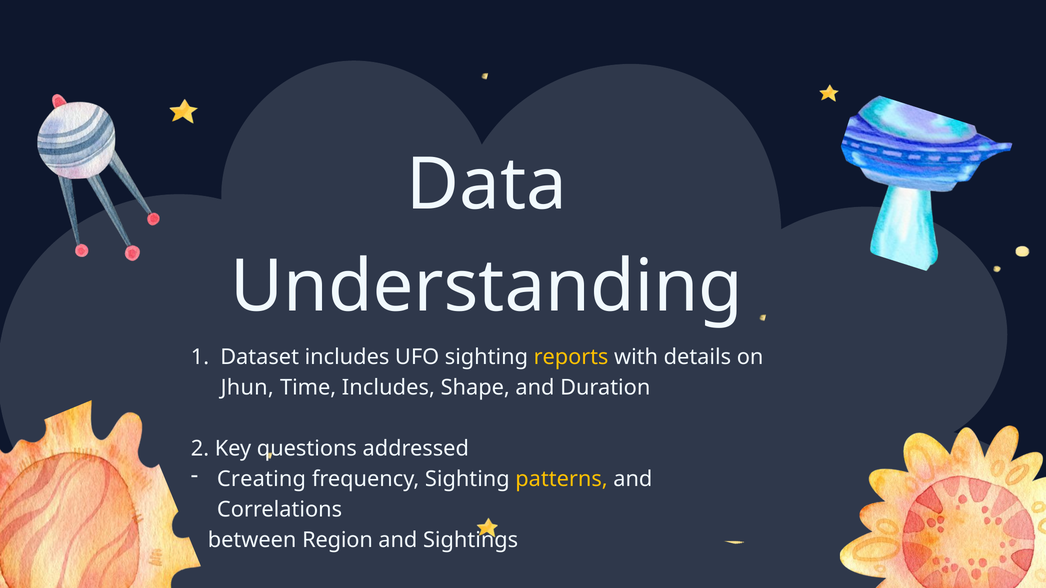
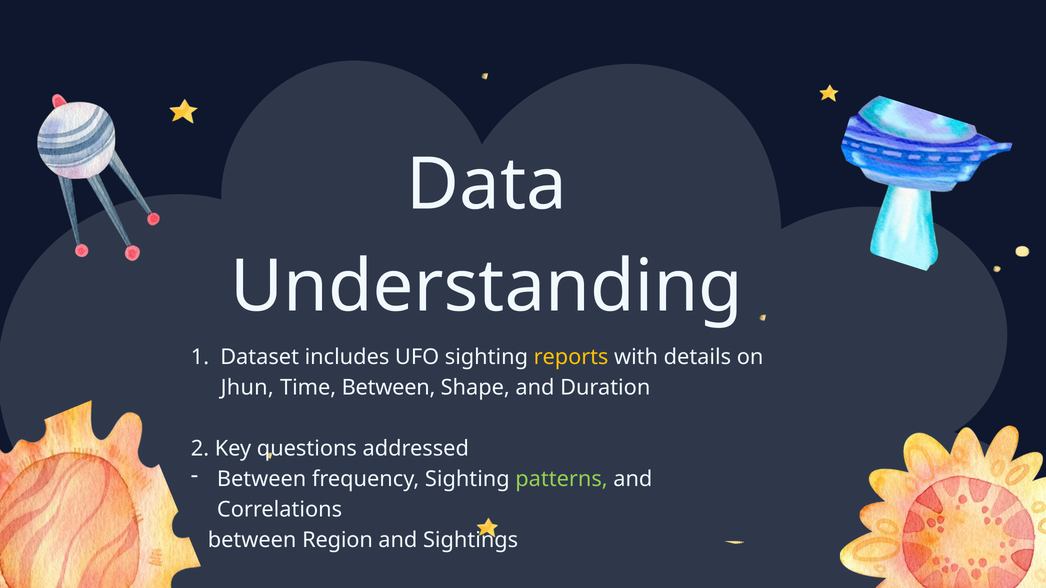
Time Includes: Includes -> Between (389, 388)
Creating: Creating -> Between (262, 480)
patterns colour: yellow -> light green (561, 480)
